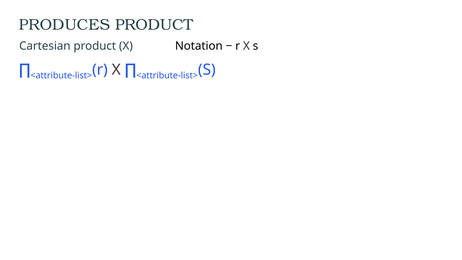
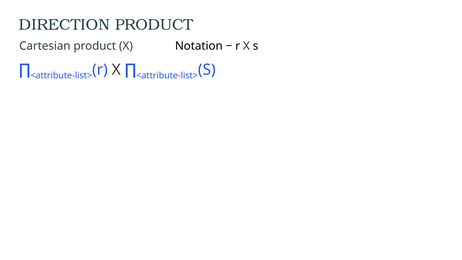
PRODUCES: PRODUCES -> DIRECTION (64, 25)
